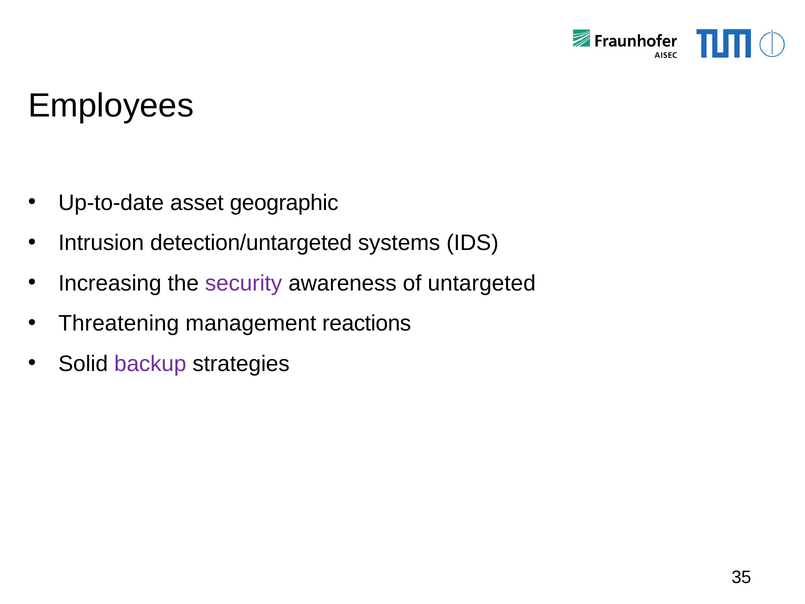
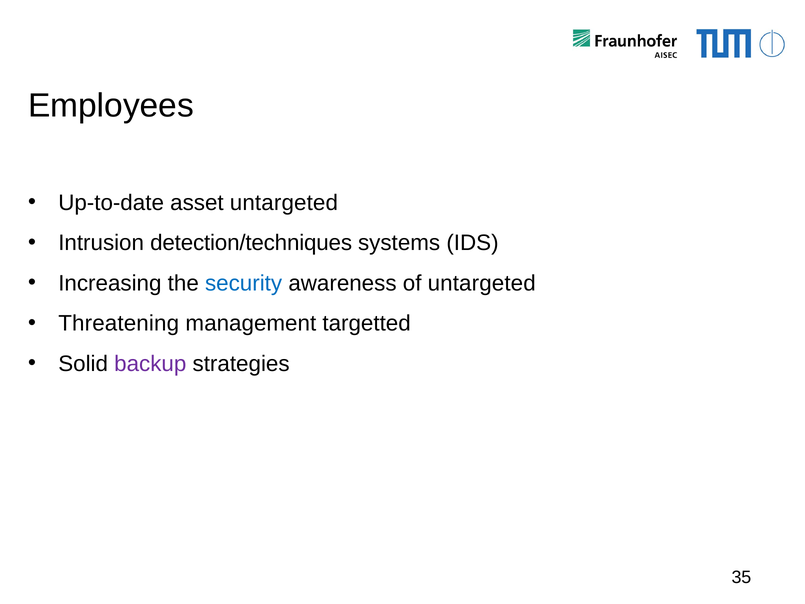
asset geographic: geographic -> untargeted (284, 203)
detection/untargeted: detection/untargeted -> detection/techniques (251, 243)
security colour: purple -> blue (244, 283)
reactions: reactions -> targetted (367, 323)
